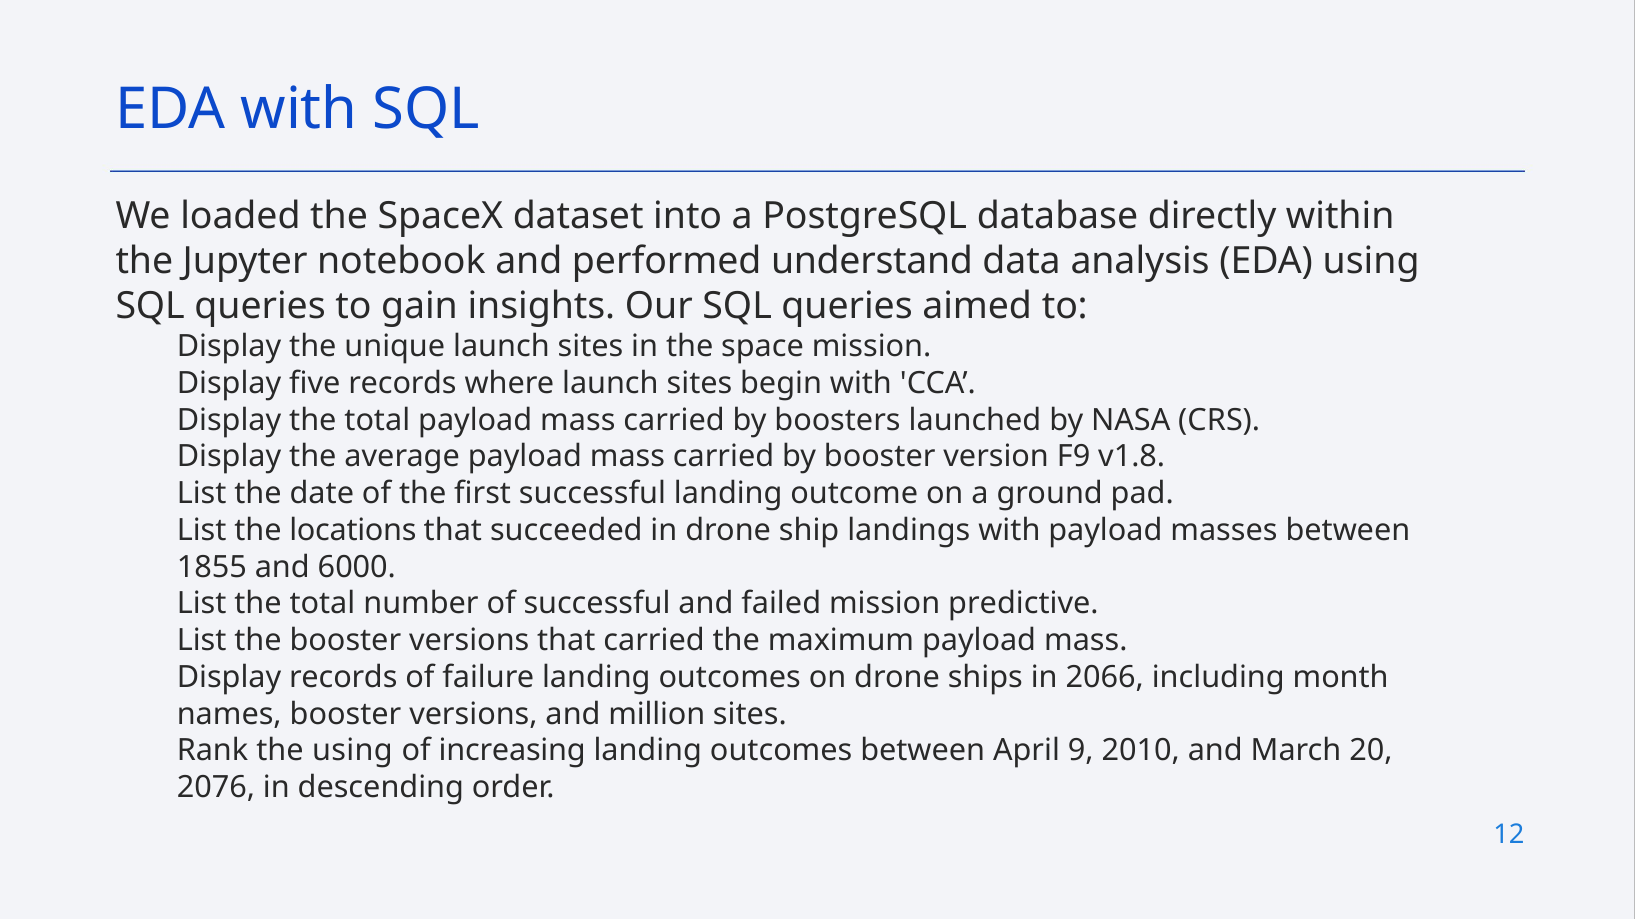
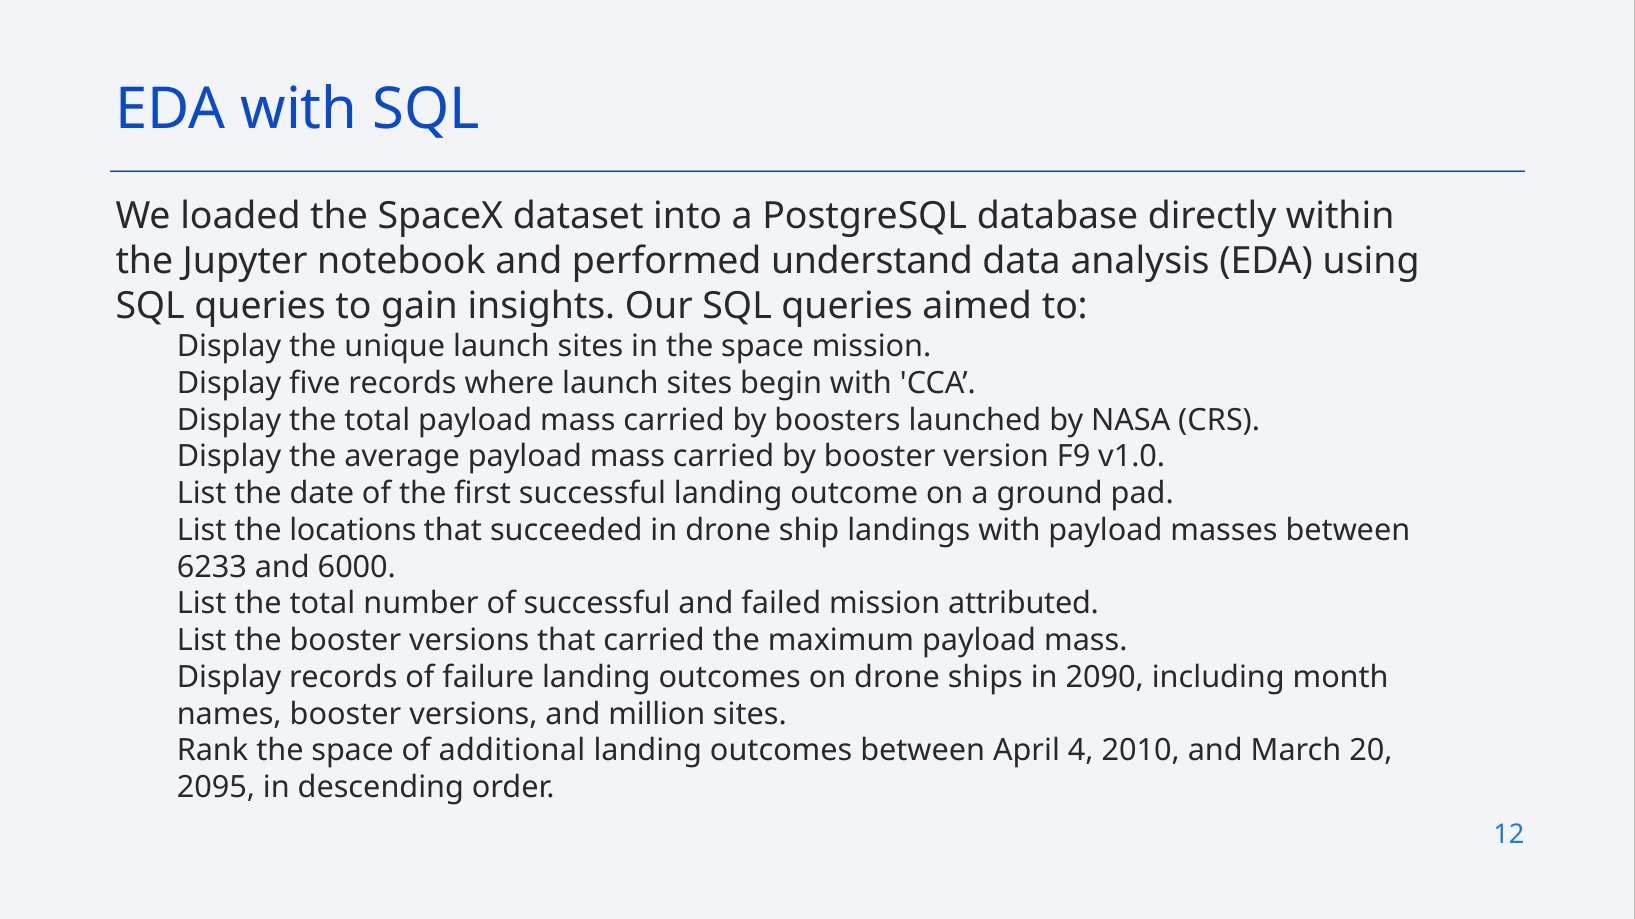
v1.8: v1.8 -> v1.0 (1132, 457)
1855: 1855 -> 6233 (212, 567)
predictive: predictive -> attributed (1024, 604)
2066: 2066 -> 2090 (1105, 678)
Rank the using: using -> space (353, 751)
increasing: increasing -> additional (512, 751)
9: 9 -> 4 (1081, 751)
2076: 2076 -> 2095 (216, 788)
